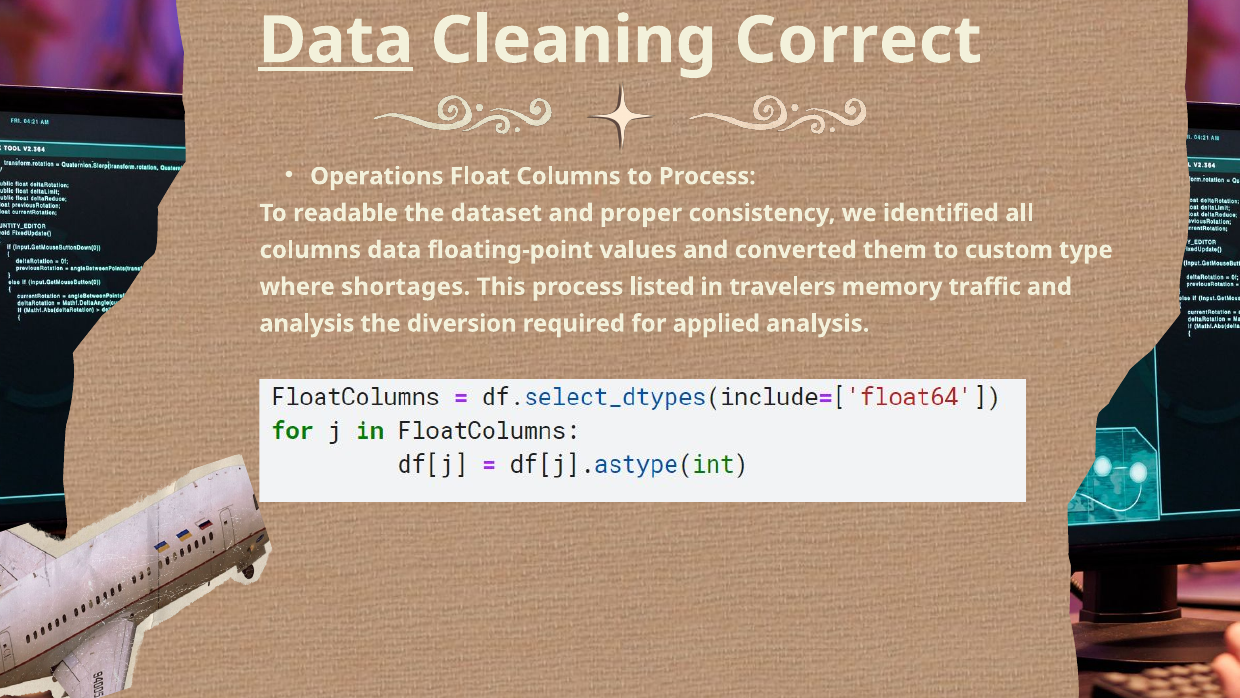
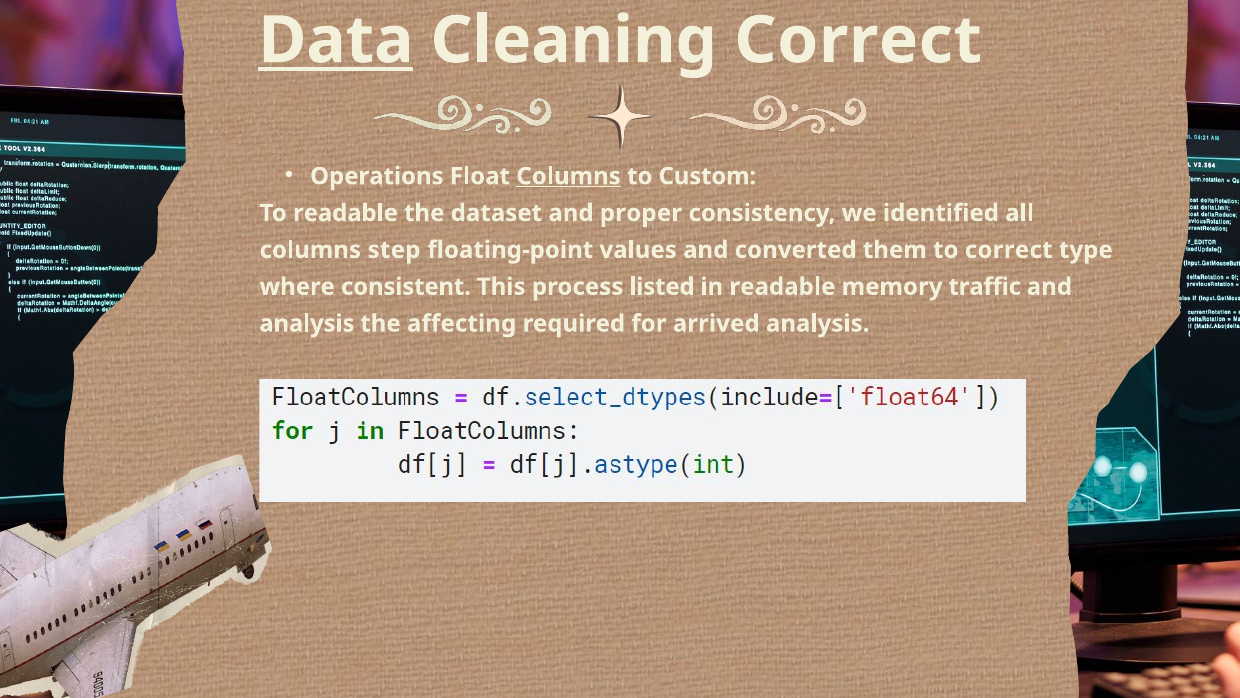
Columns underline: none -> present (569, 176)
to Process: Process -> Custom (707, 176)
columns data: data -> step (394, 250)
to custom: custom -> correct (1009, 250)
shortages: shortages -> consistent (406, 287)
in travelers: travelers -> readable (782, 287)
diversion: diversion -> affecting (462, 323)
applied: applied -> arrived (716, 323)
